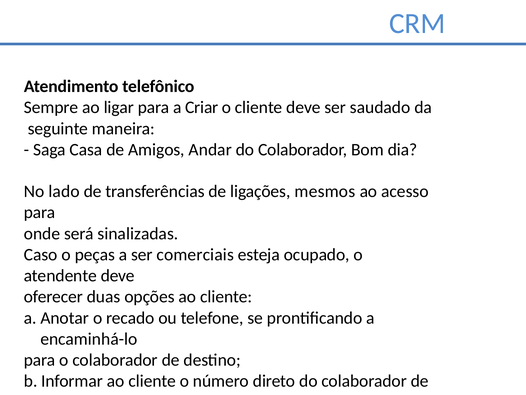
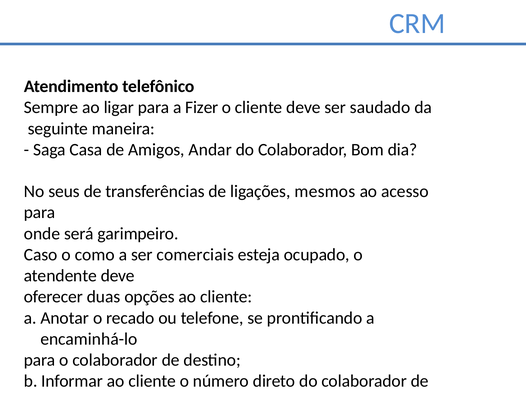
Criar: Criar -> Fizer (202, 107)
lado: lado -> seus (64, 191)
sinalizadas: sinalizadas -> garimpeiro (138, 233)
peças: peças -> como (95, 254)
